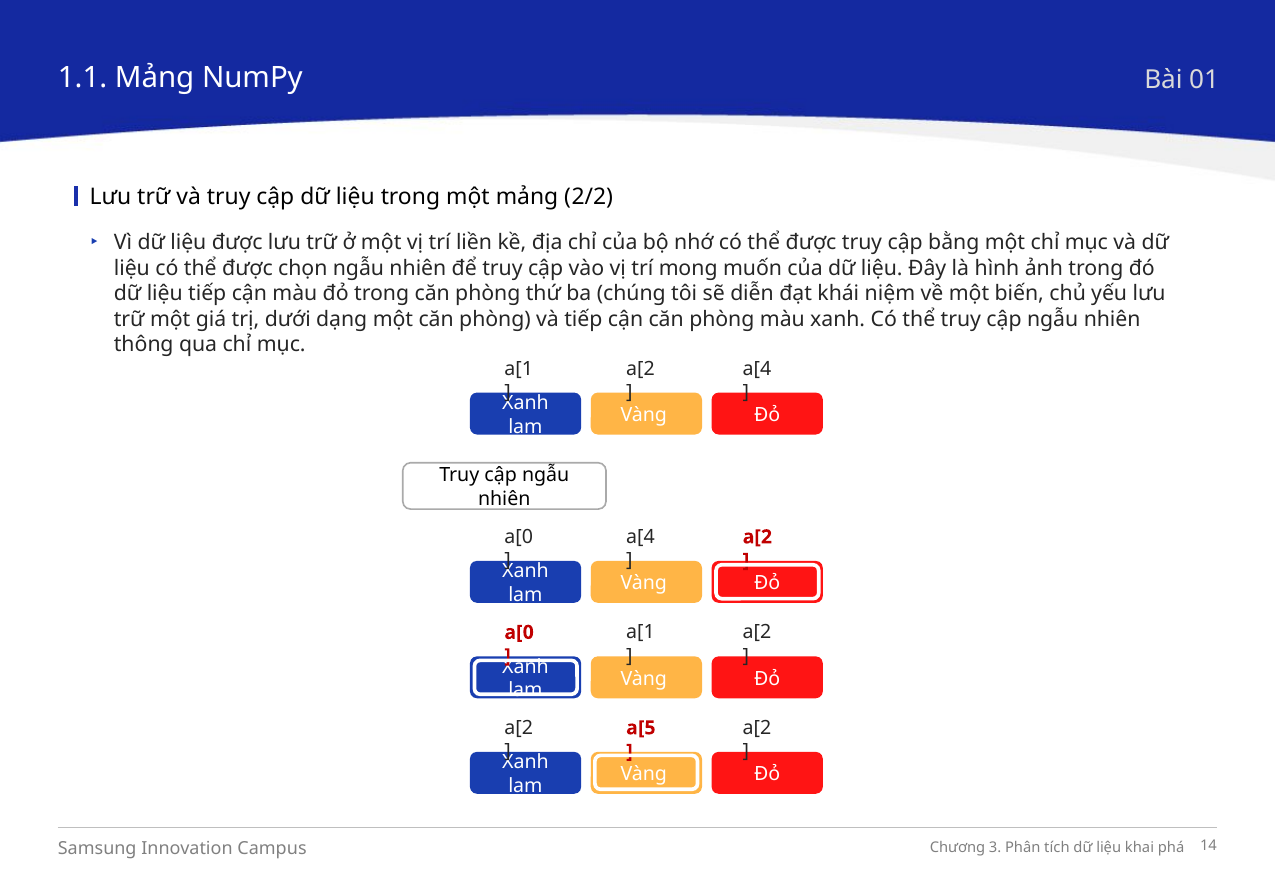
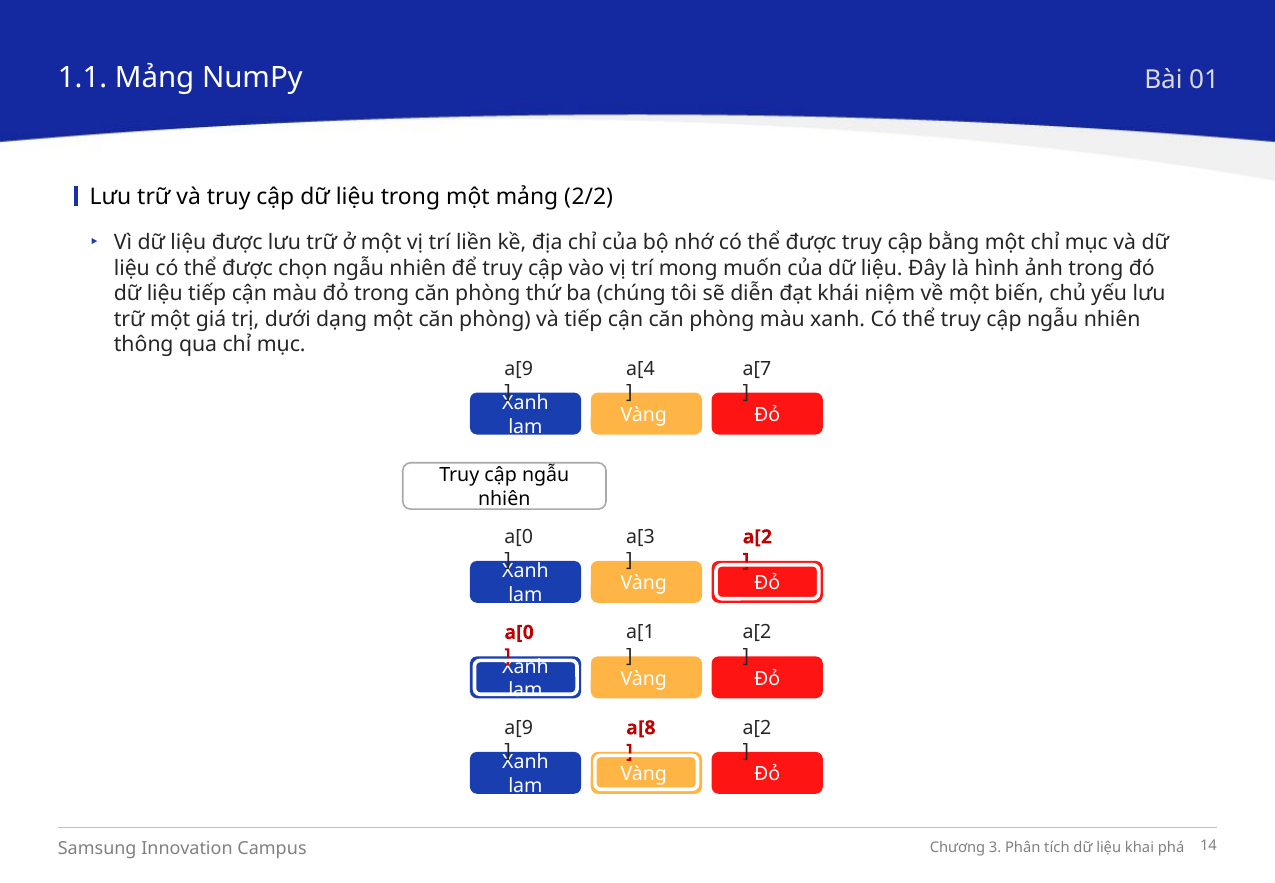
a[1: a[1 -> a[9 (519, 369)
a[2: a[2 -> a[4 (640, 369)
a[4: a[4 -> a[7 (757, 369)
a[4: a[4 -> a[3 (640, 537)
a[2: a[2 -> a[9 (519, 728)
a[5: a[5 -> a[8 (641, 728)
